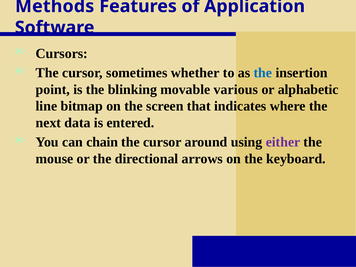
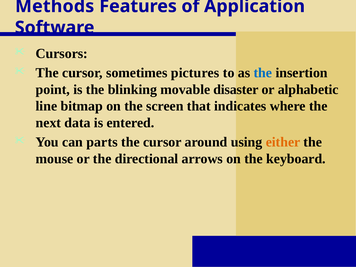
whether: whether -> pictures (195, 73)
various: various -> disaster (236, 90)
chain: chain -> parts (102, 142)
either colour: purple -> orange (283, 142)
